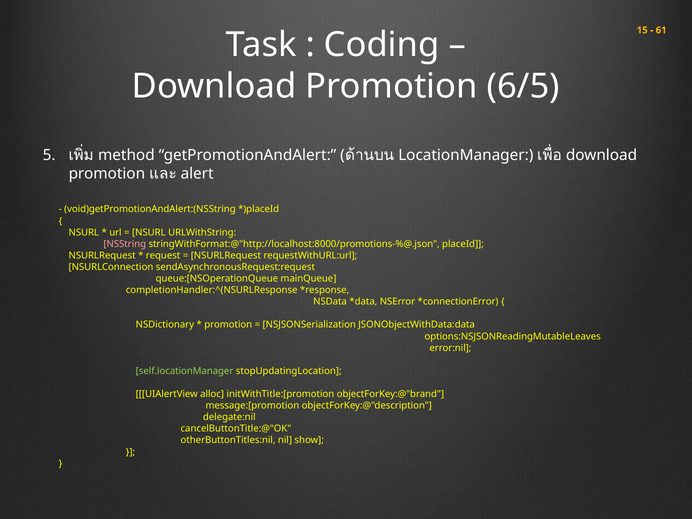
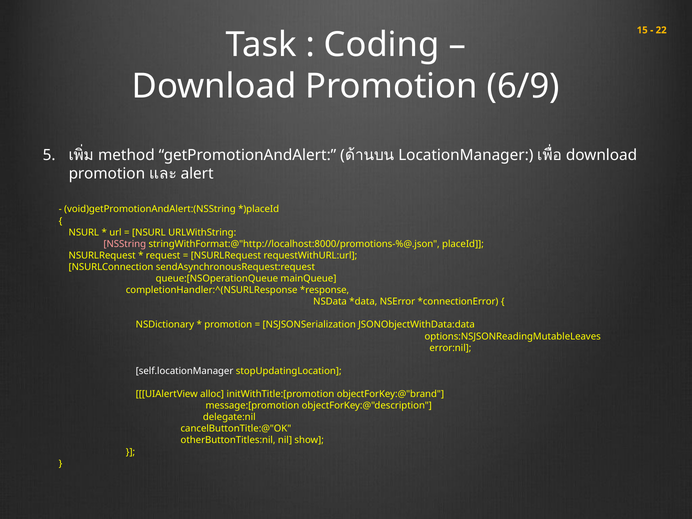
61: 61 -> 22 (661, 30)
6/5: 6/5 -> 6/9 (523, 86)
self.locationManager colour: light green -> white (185, 371)
